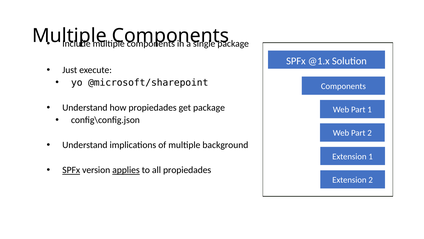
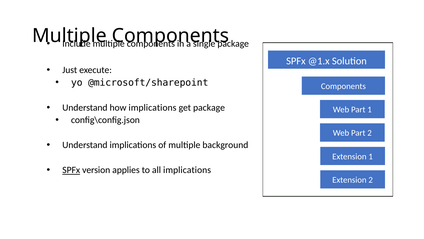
how propiedades: propiedades -> implications (153, 107)
applies underline: present -> none (126, 170)
all propiedades: propiedades -> implications (187, 170)
